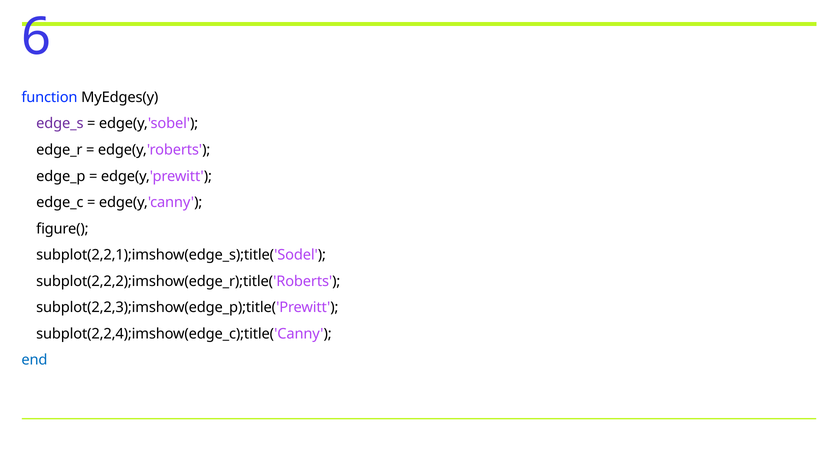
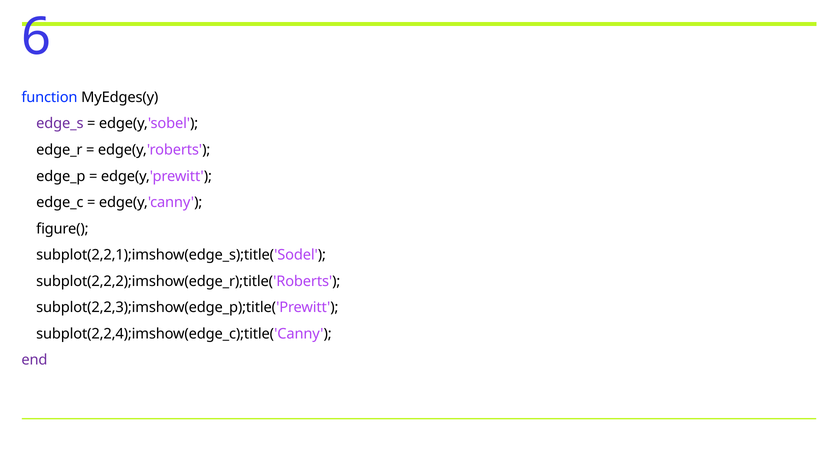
end colour: blue -> purple (34, 360)
